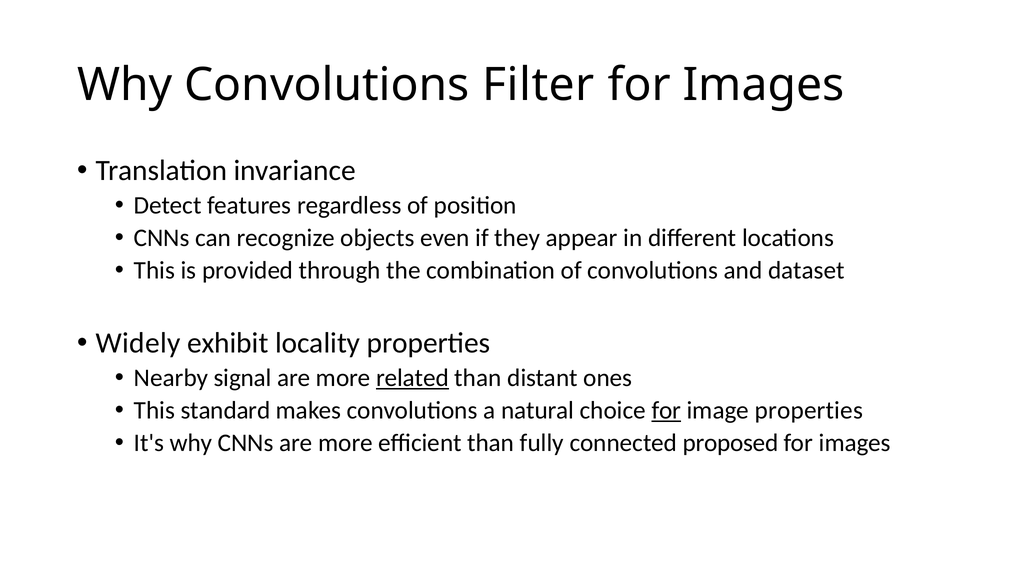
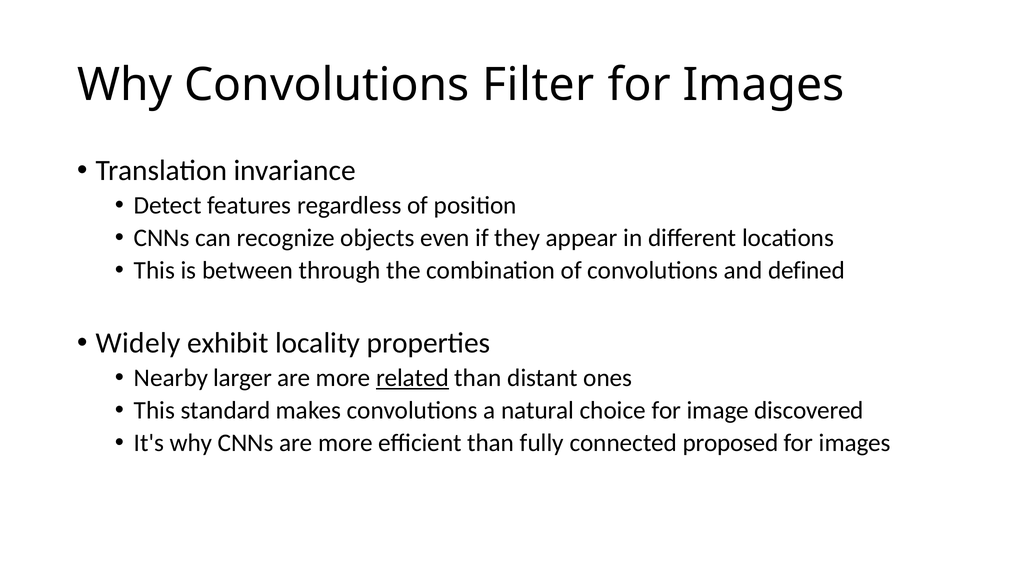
provided: provided -> between (248, 271)
dataset: dataset -> defined (807, 271)
signal: signal -> larger (243, 378)
for underline: present -> none (666, 410)
image properties: properties -> discovered (809, 410)
